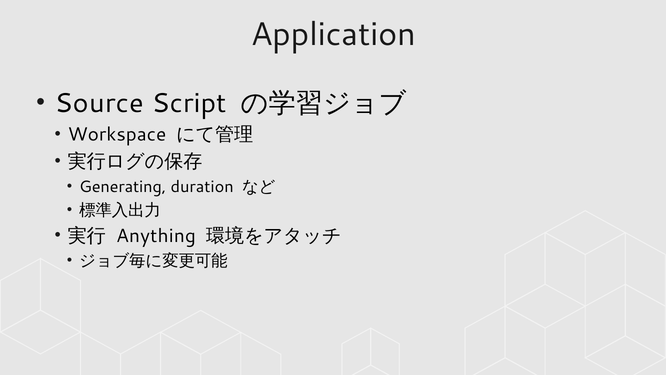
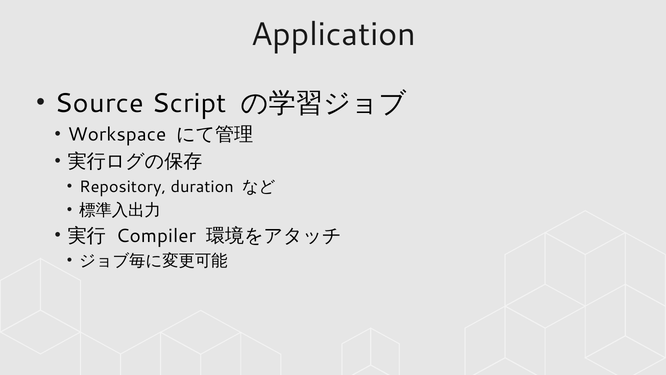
Generating: Generating -> Repository (123, 186)
Anything: Anything -> Compiler (156, 236)
